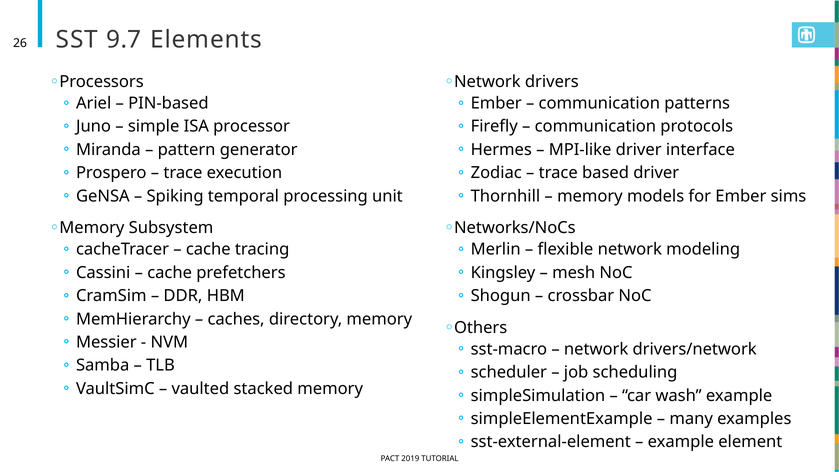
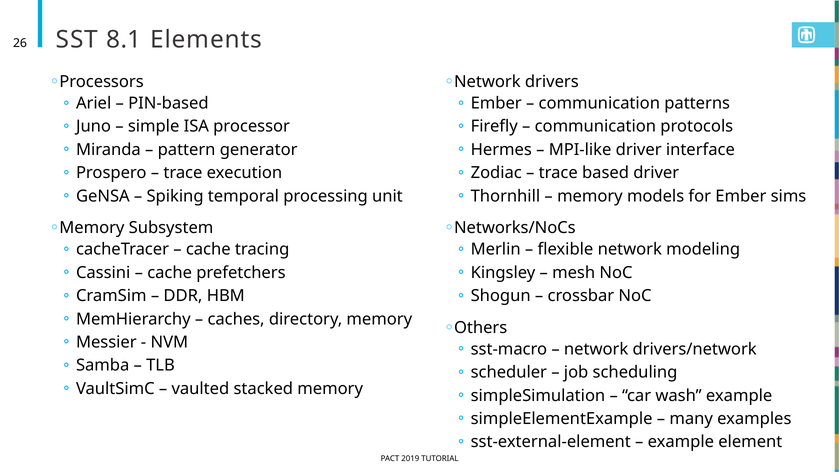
9.7: 9.7 -> 8.1 (124, 40)
